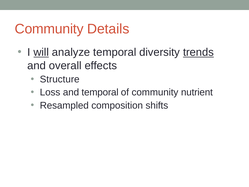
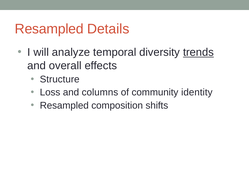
Community: Community -> Resampled (49, 29)
will underline: present -> none (41, 52)
and temporal: temporal -> columns (100, 92)
nutrient: nutrient -> identity (197, 92)
